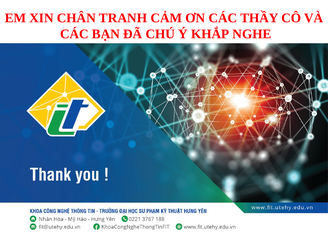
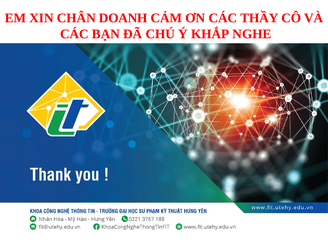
TRANH: TRANH -> DOANH (123, 18)
